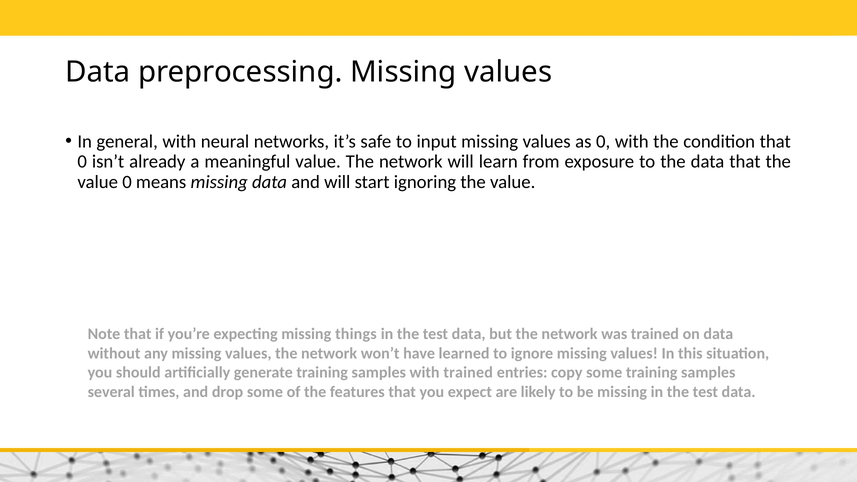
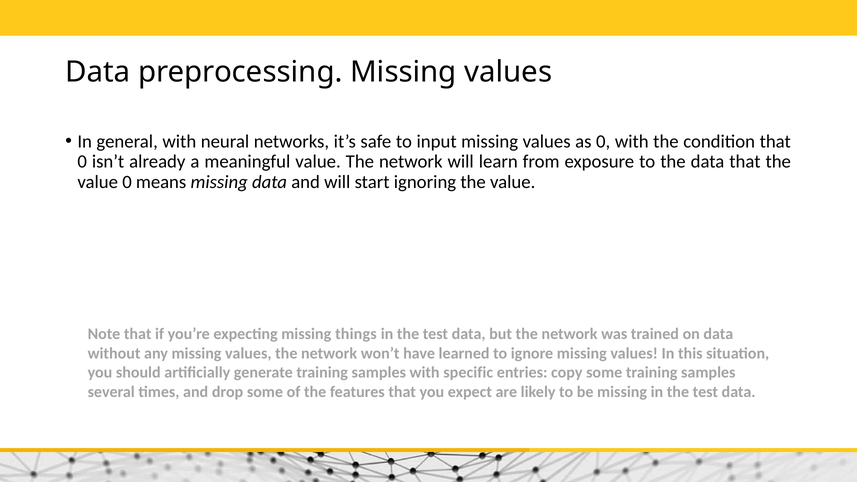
with trained: trained -> specific (468, 373)
